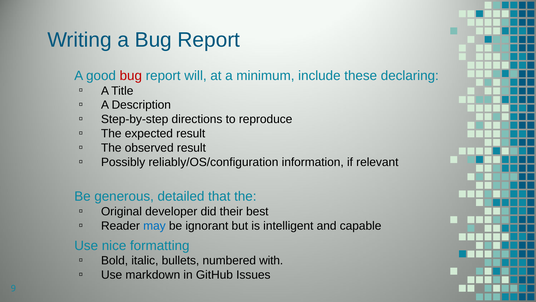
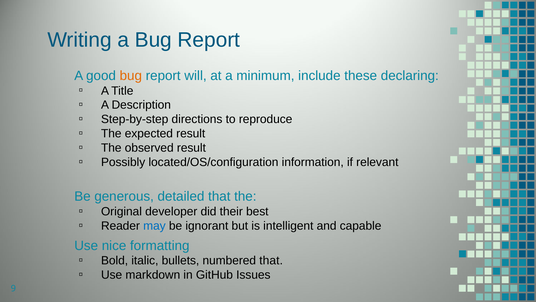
bug colour: red -> orange (131, 76)
reliably/OS/configuration: reliably/OS/configuration -> located/OS/configuration (213, 162)
numbered with: with -> that (271, 260)
